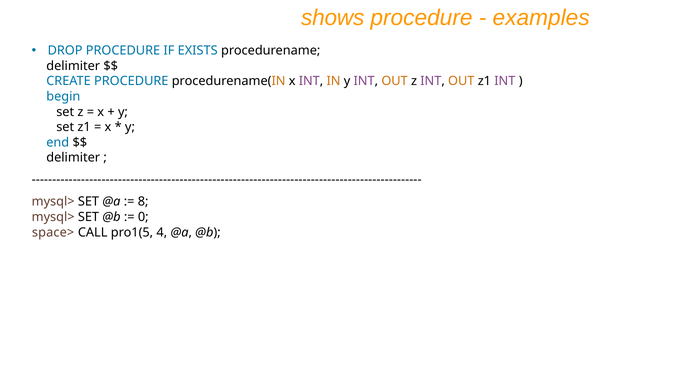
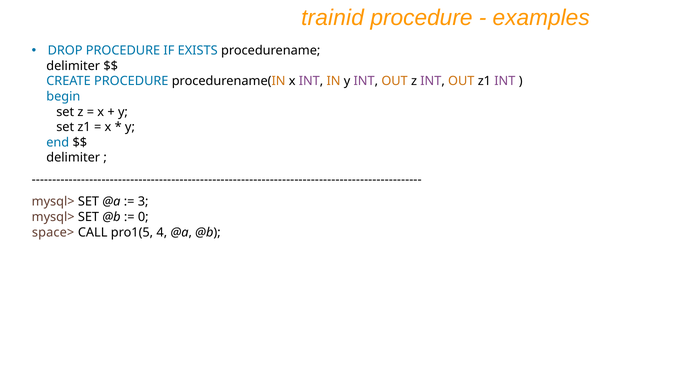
shows: shows -> trainid (333, 18)
8: 8 -> 3 (143, 202)
